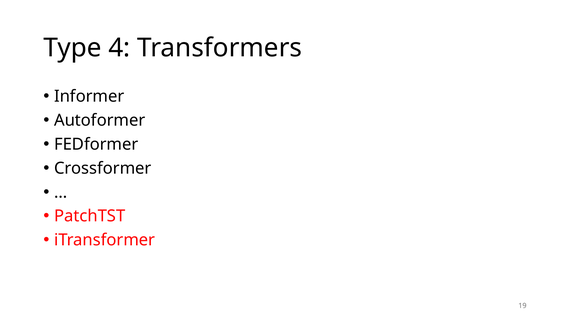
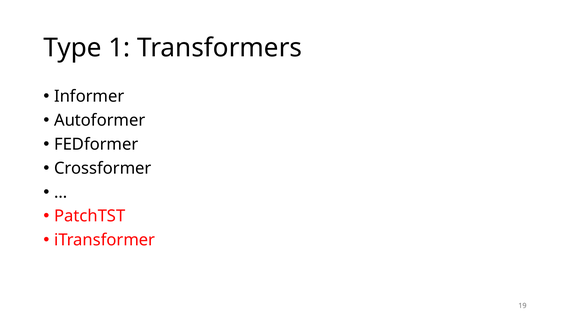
4: 4 -> 1 (119, 48)
